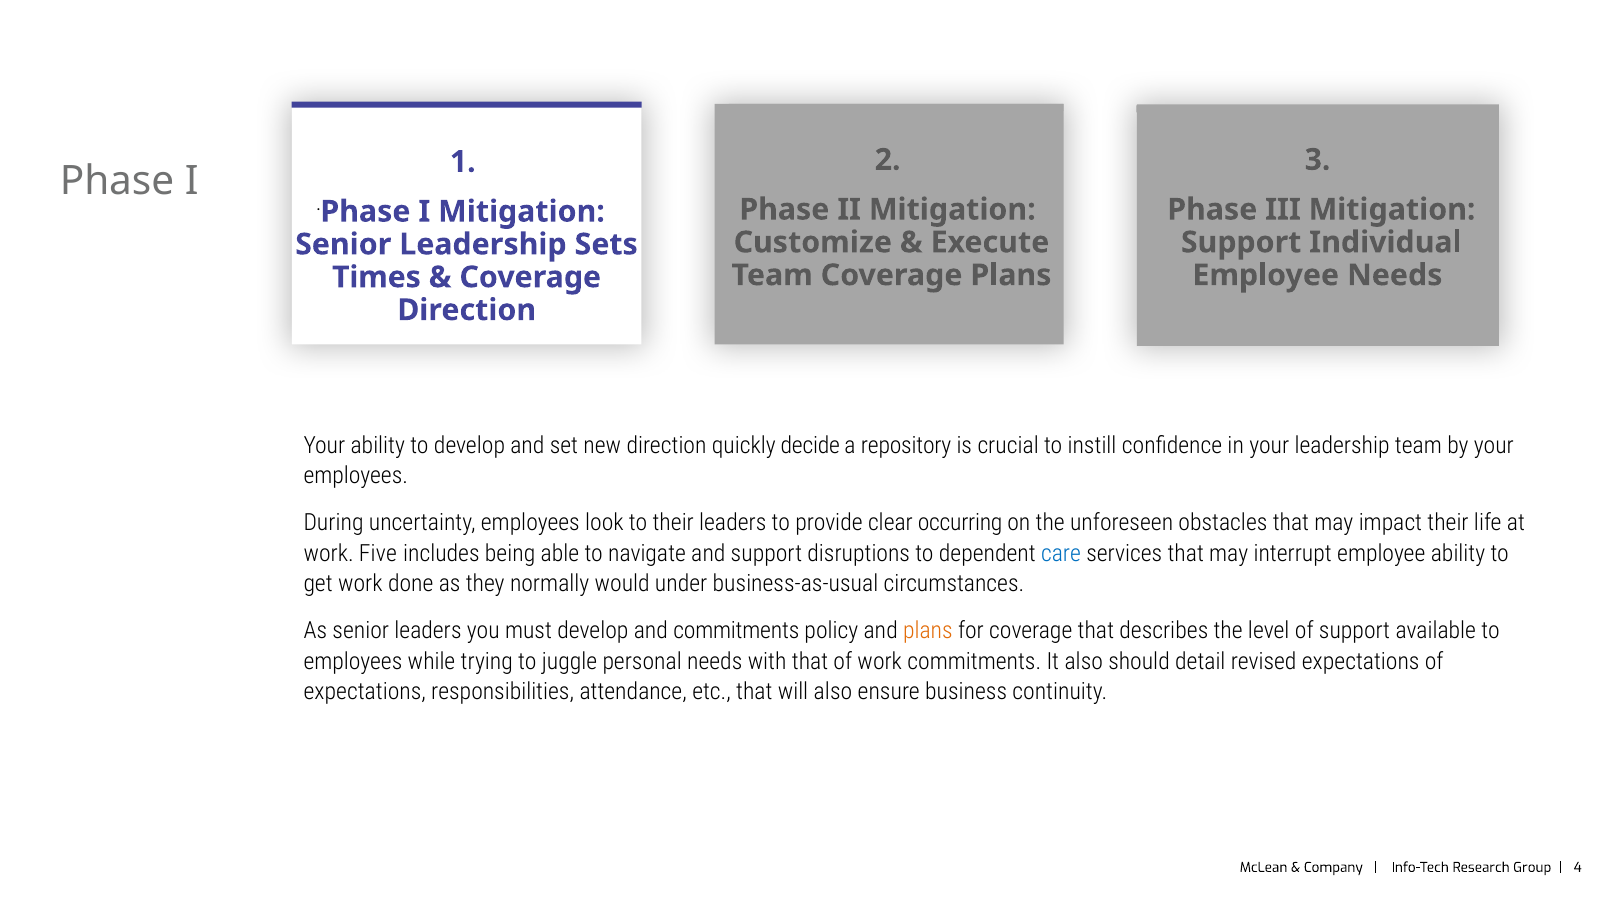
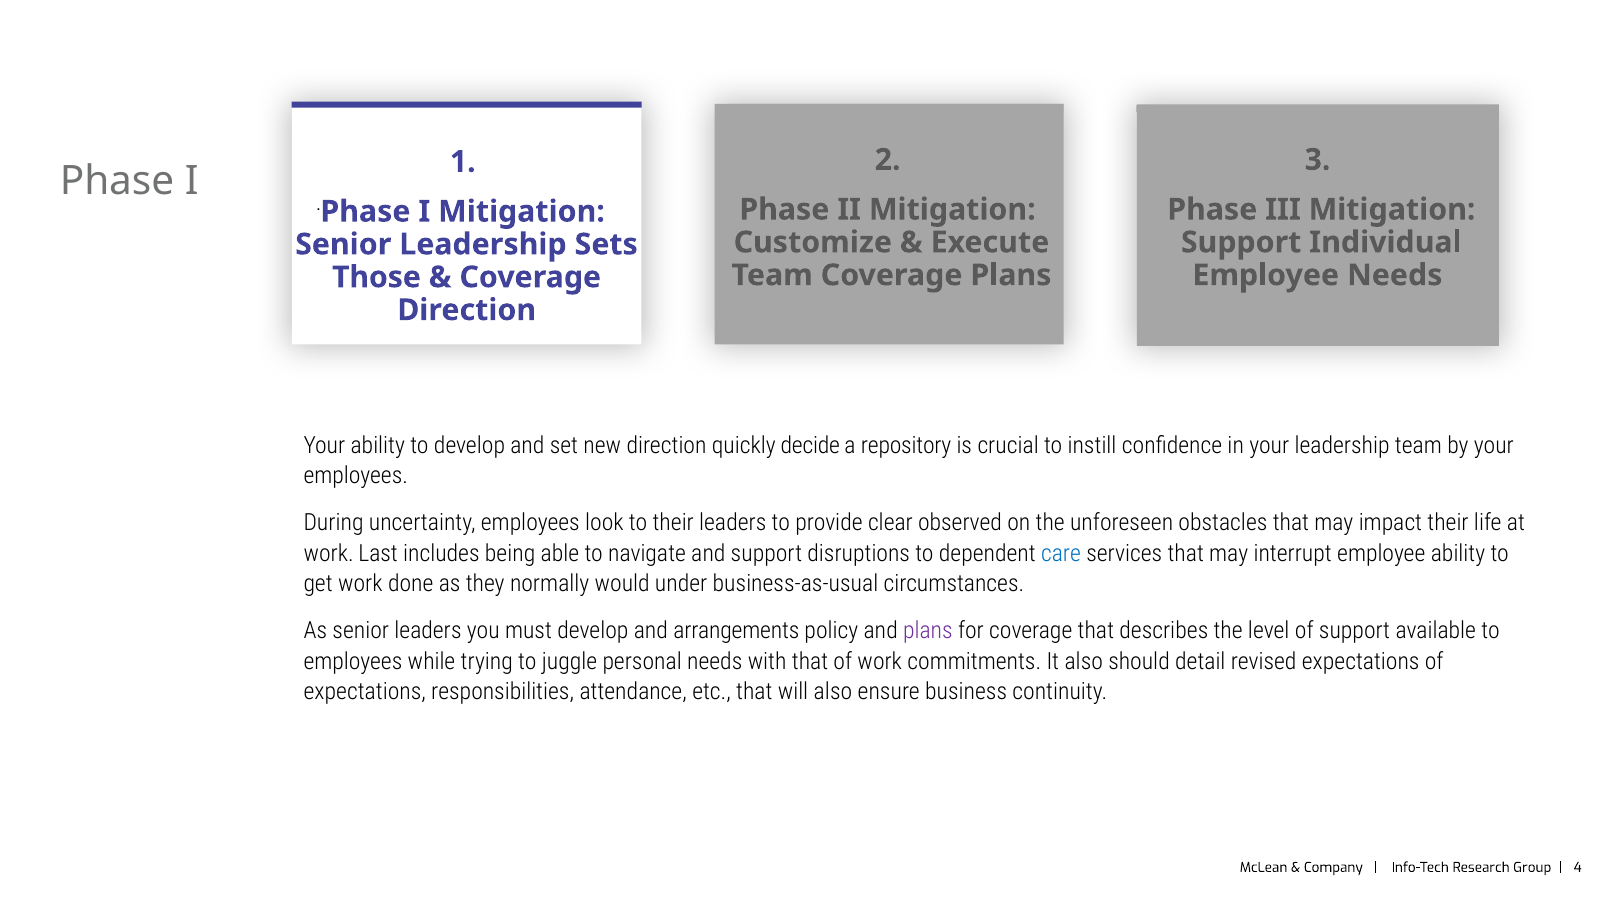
Times: Times -> Those (376, 277)
occurring: occurring -> observed (960, 523)
Five: Five -> Last (378, 553)
and commitments: commitments -> arrangements (736, 631)
plans colour: orange -> purple (928, 631)
